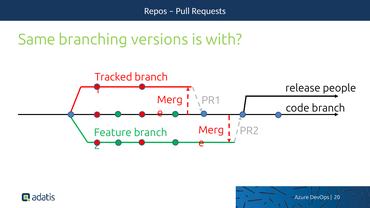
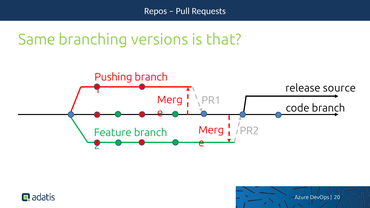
with: with -> that (224, 39)
Tracked: Tracked -> Pushing (113, 77)
people: people -> source (339, 88)
